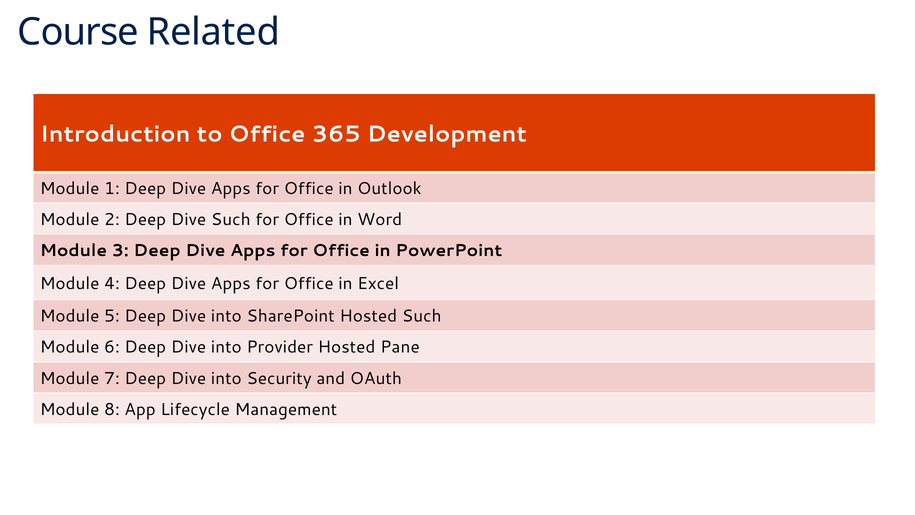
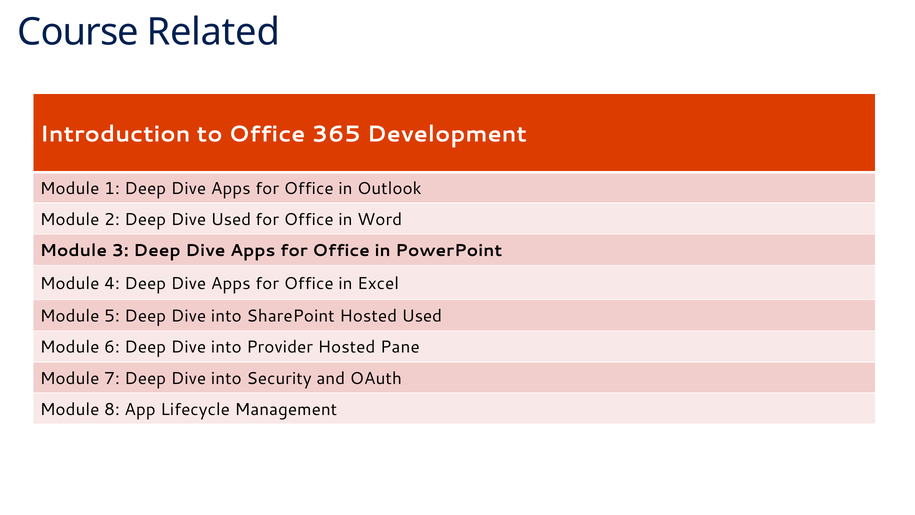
Dive Such: Such -> Used (231, 220)
Hosted Such: Such -> Used (422, 316)
